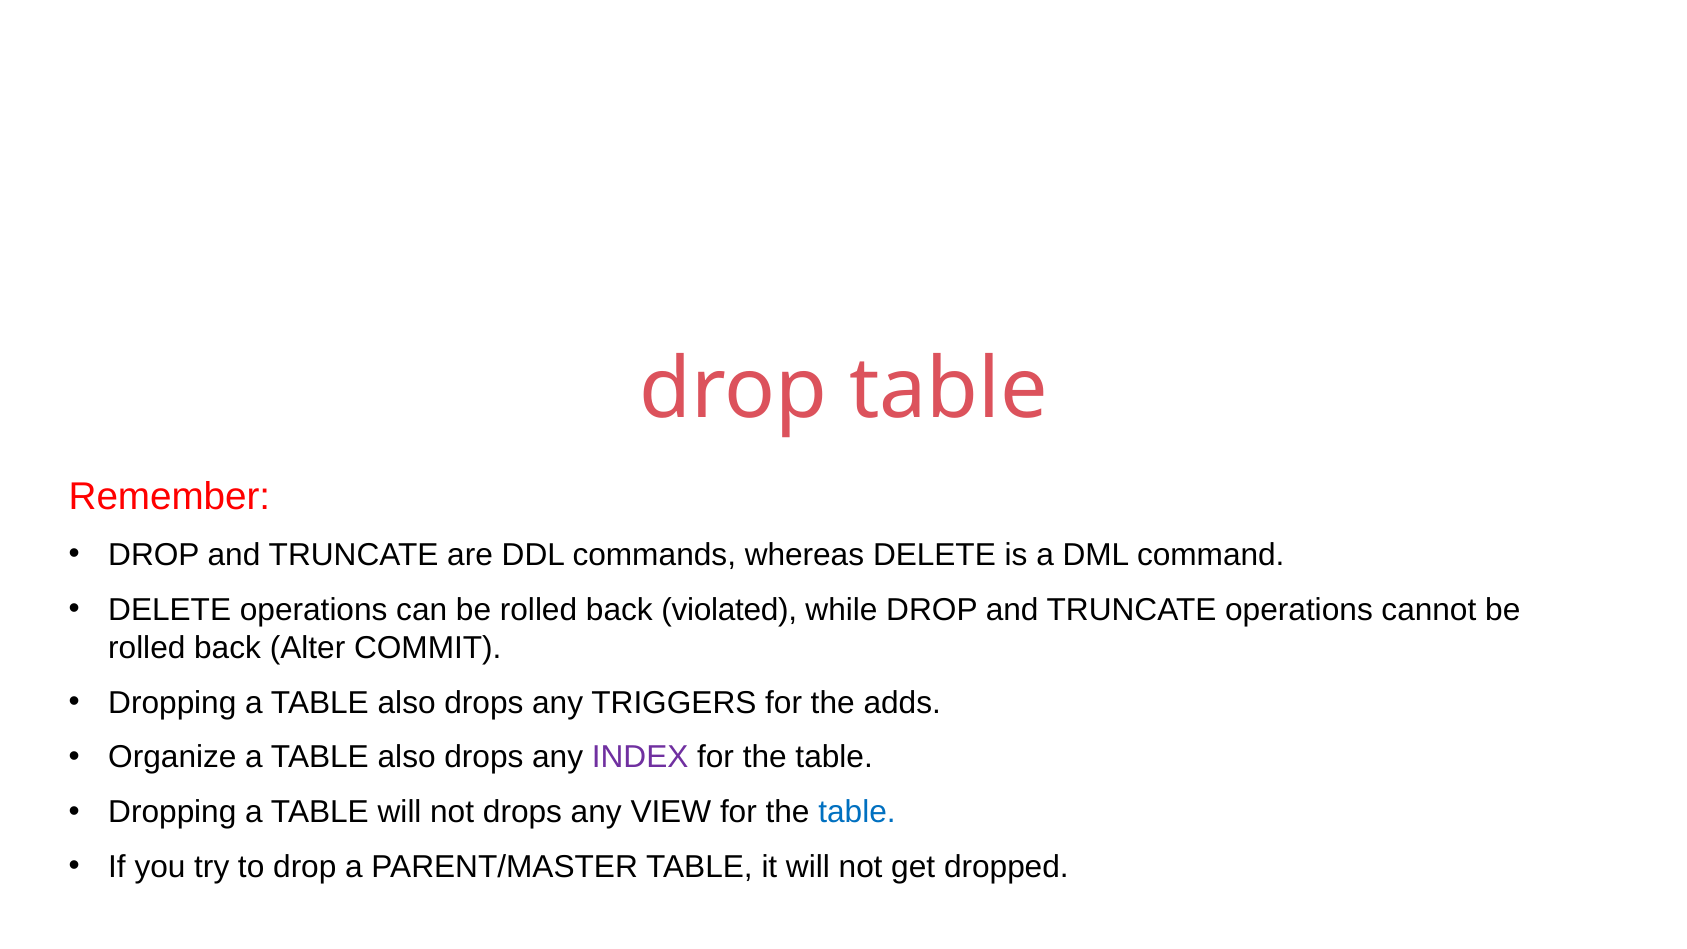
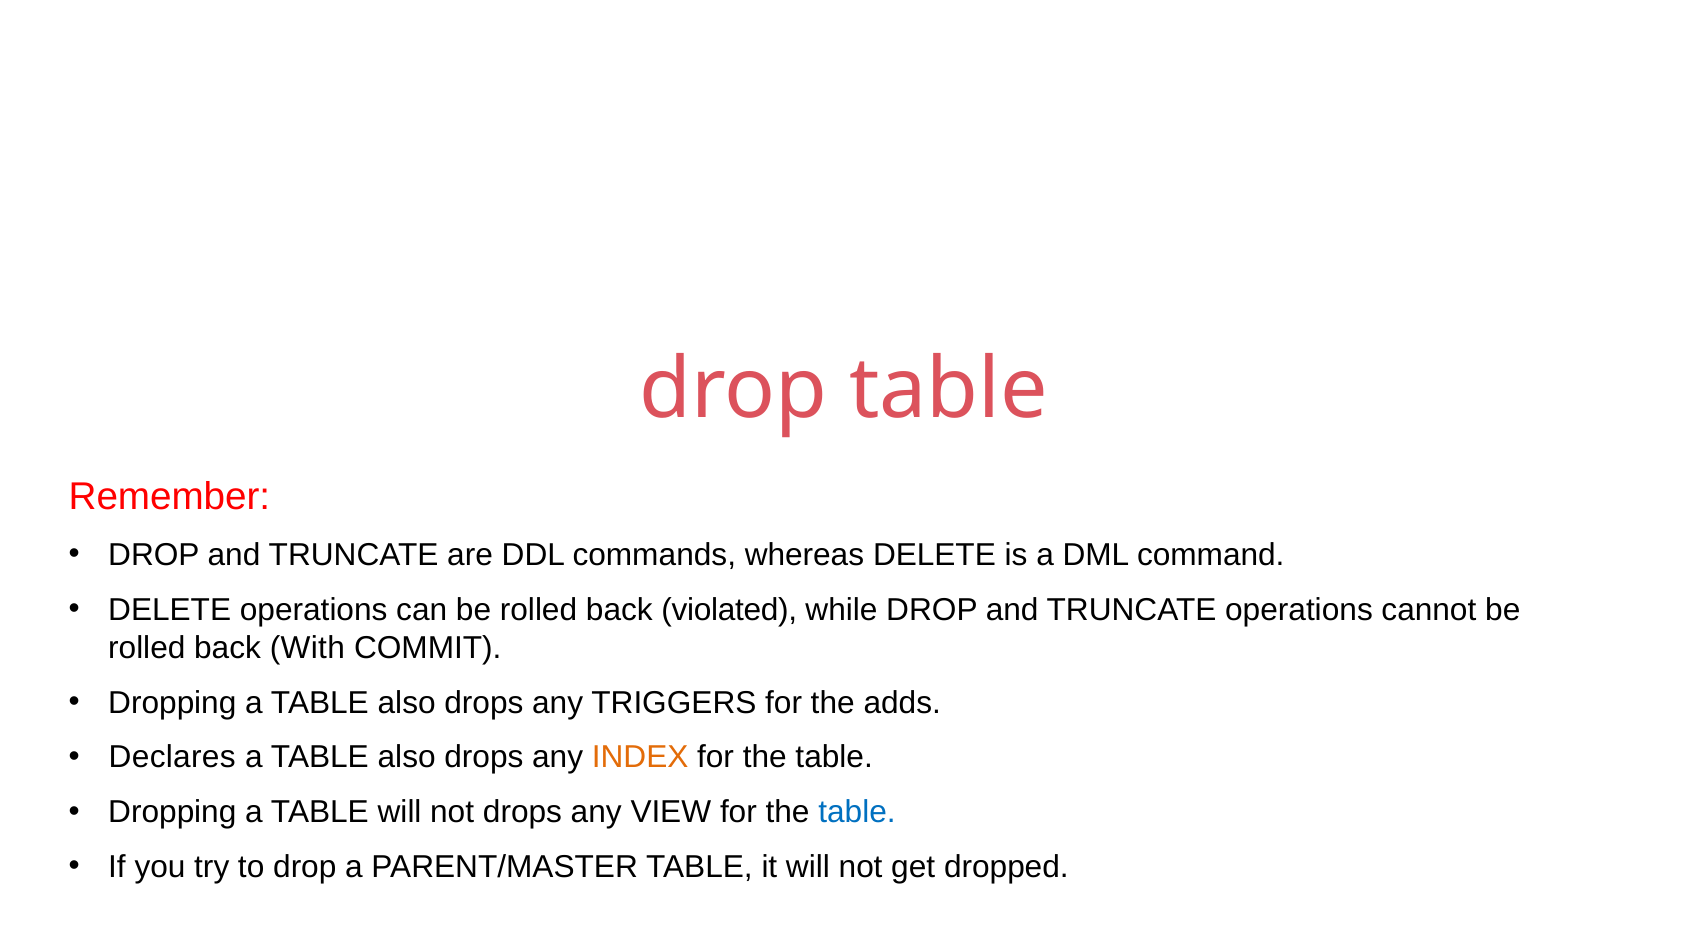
Alter: Alter -> With (307, 648)
Organize: Organize -> Declares (172, 757)
INDEX colour: purple -> orange (640, 757)
